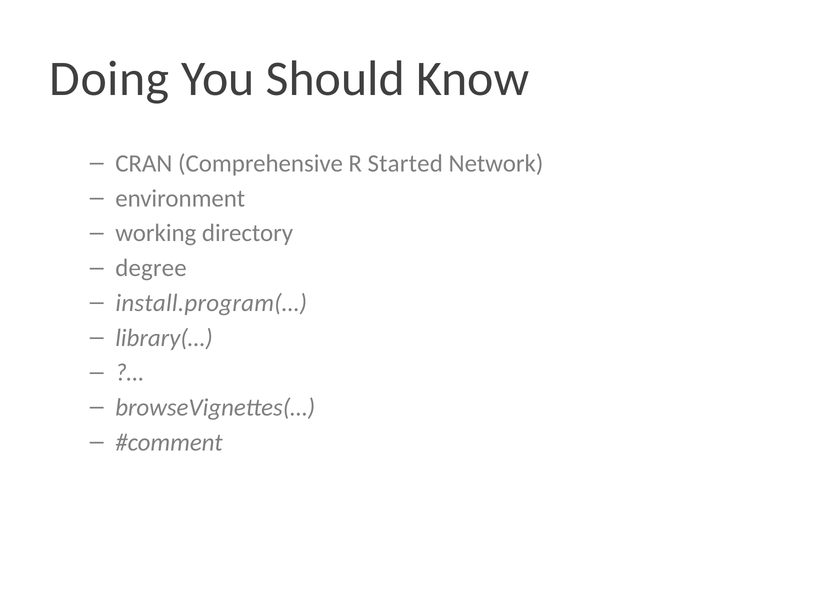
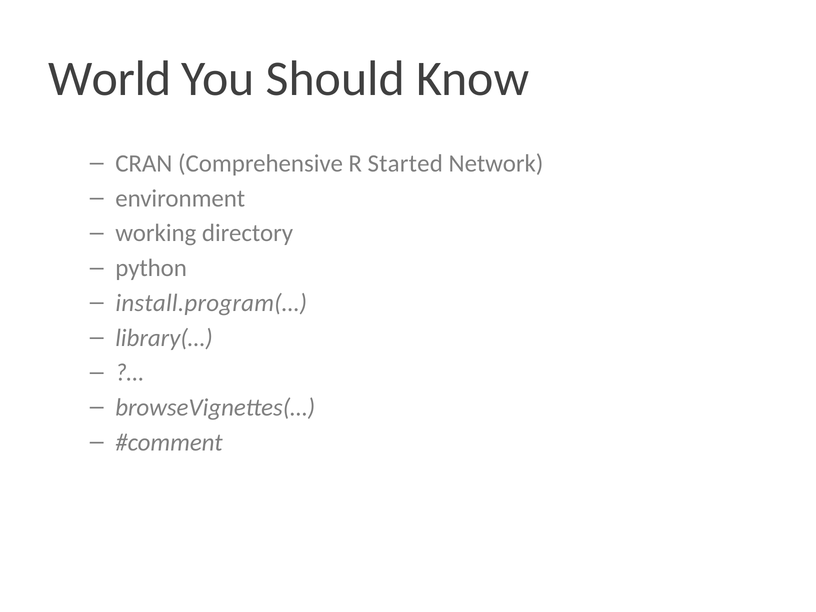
Doing: Doing -> World (110, 79)
degree: degree -> python (151, 268)
